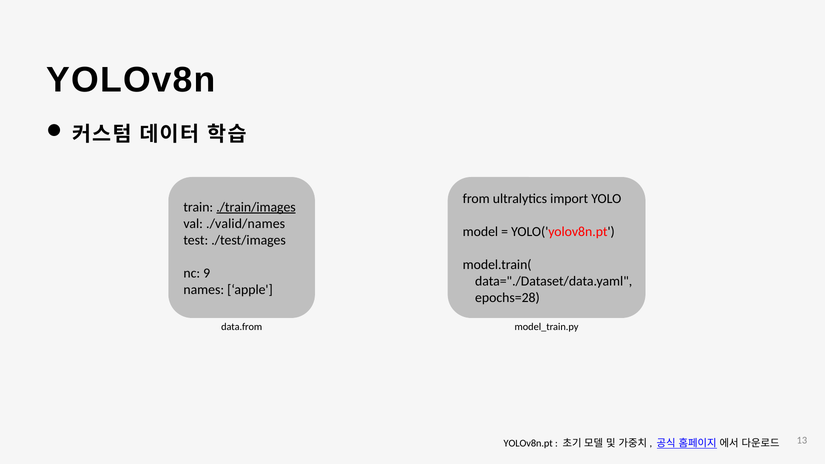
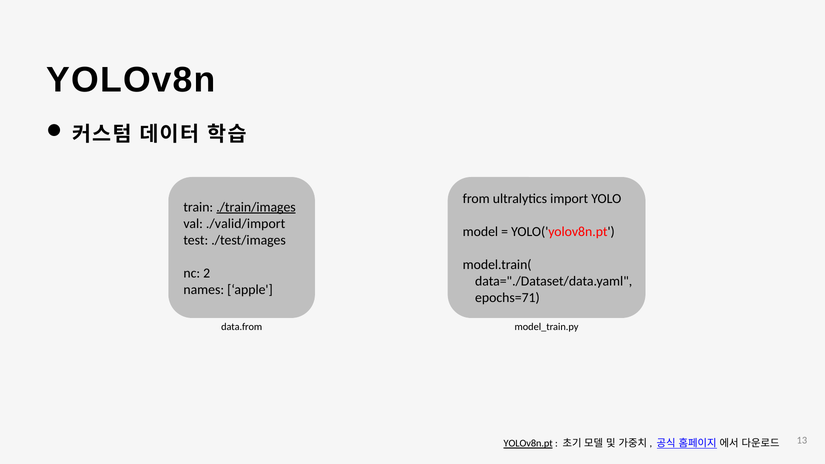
./valid/names: ./valid/names -> ./valid/import (246, 224)
9: 9 -> 2 (207, 273)
epochs=28: epochs=28 -> epochs=71 (507, 298)
YOLOv8n.pt underline: none -> present (528, 444)
